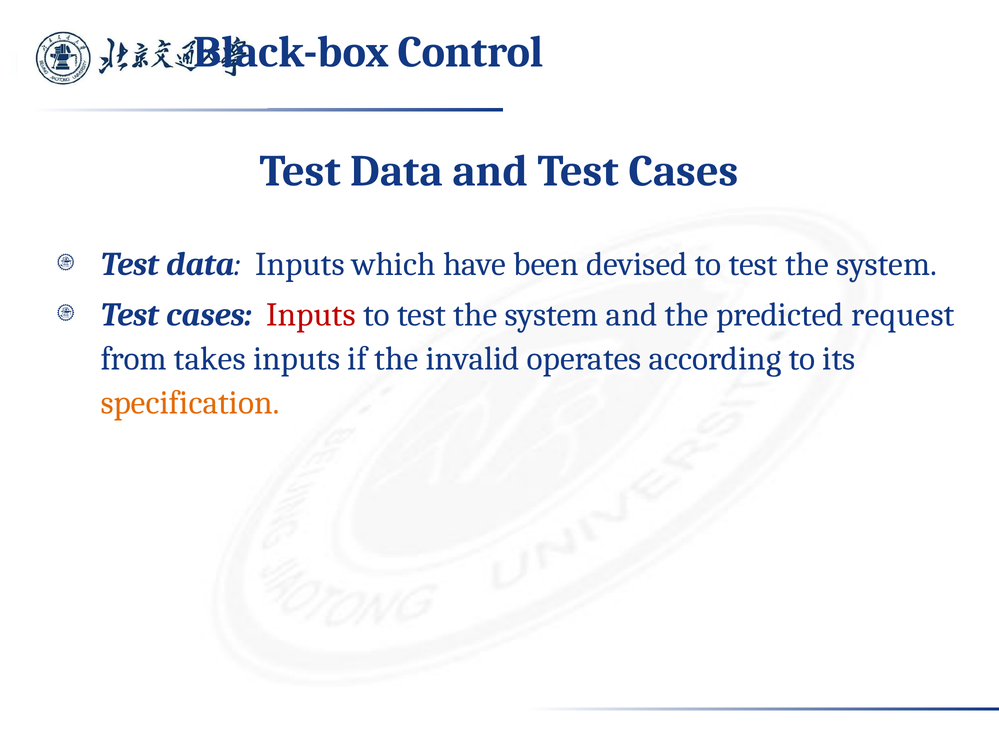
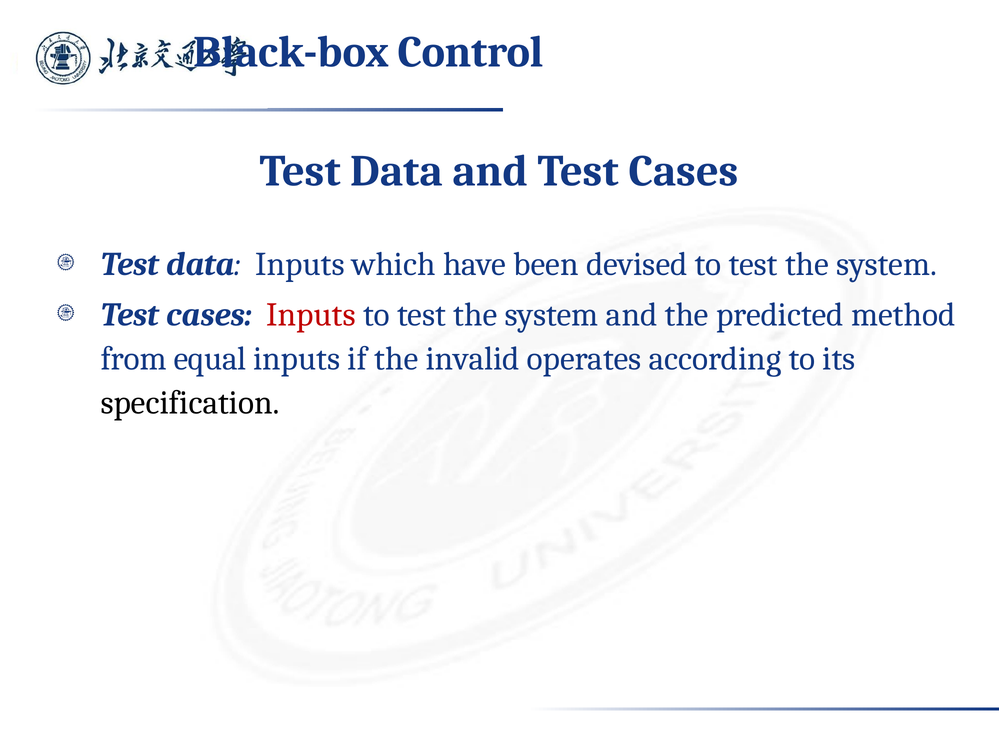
request: request -> method (903, 315)
takes: takes -> equal (210, 359)
specification colour: orange -> black (190, 403)
